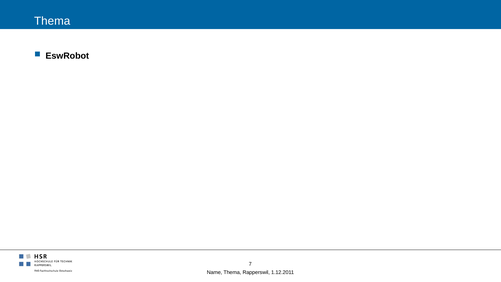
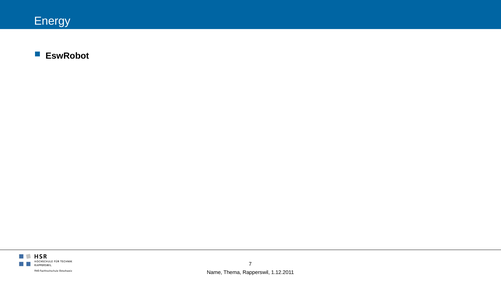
Thema: Thema -> Energy (52, 21)
